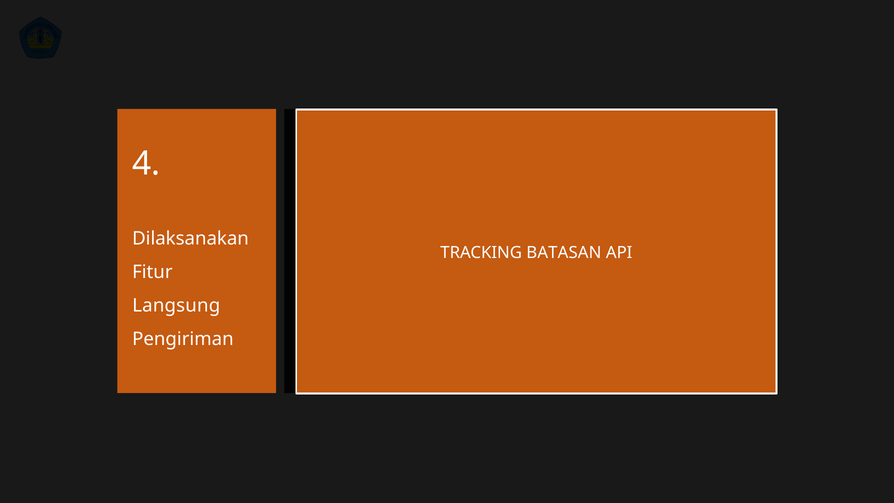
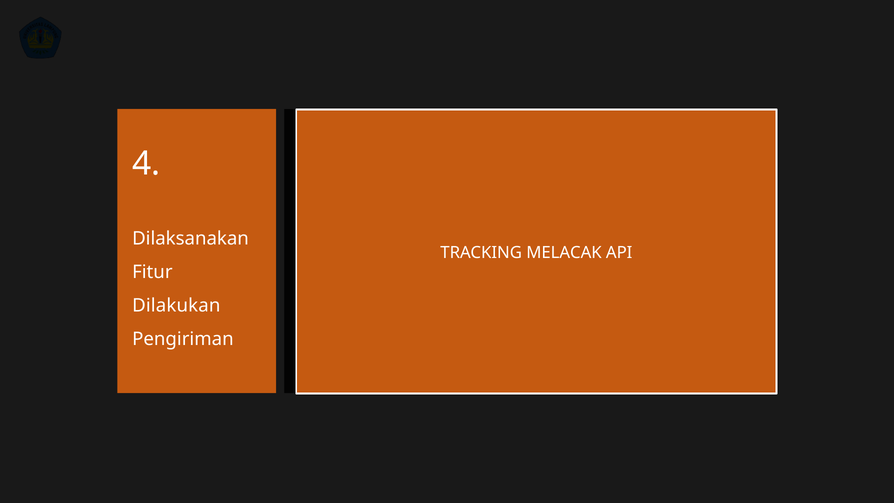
BATASAN: BATASAN -> MELACAK (564, 253)
Langsung: Langsung -> Dilakukan (176, 306)
